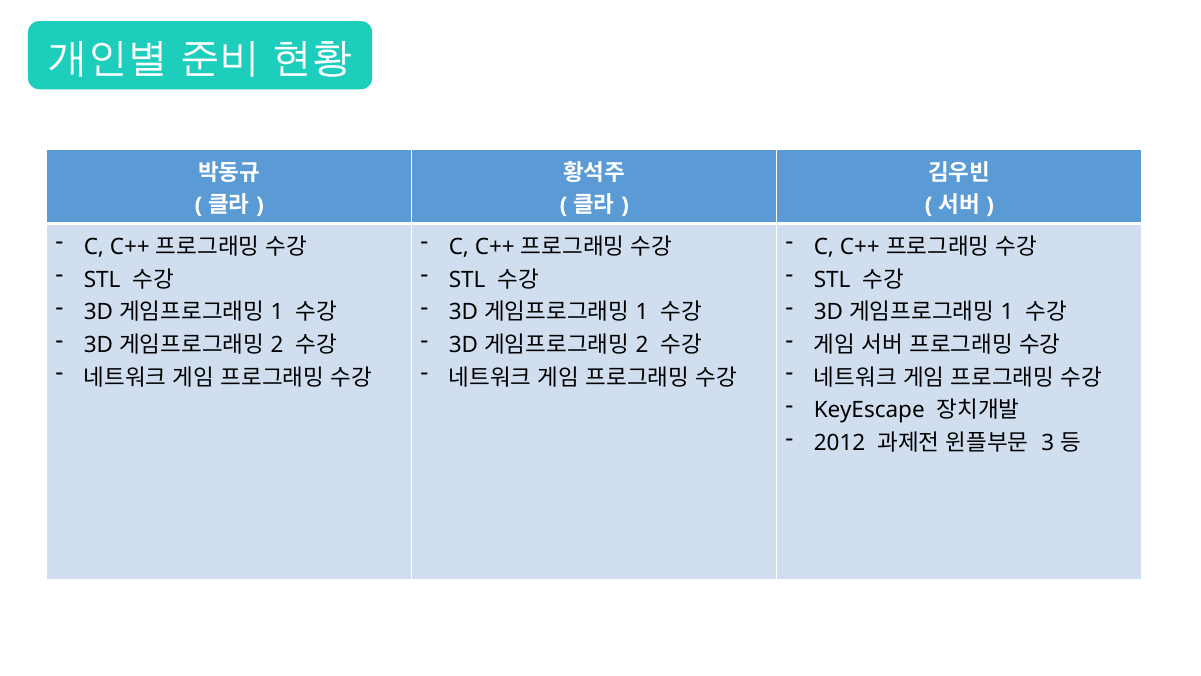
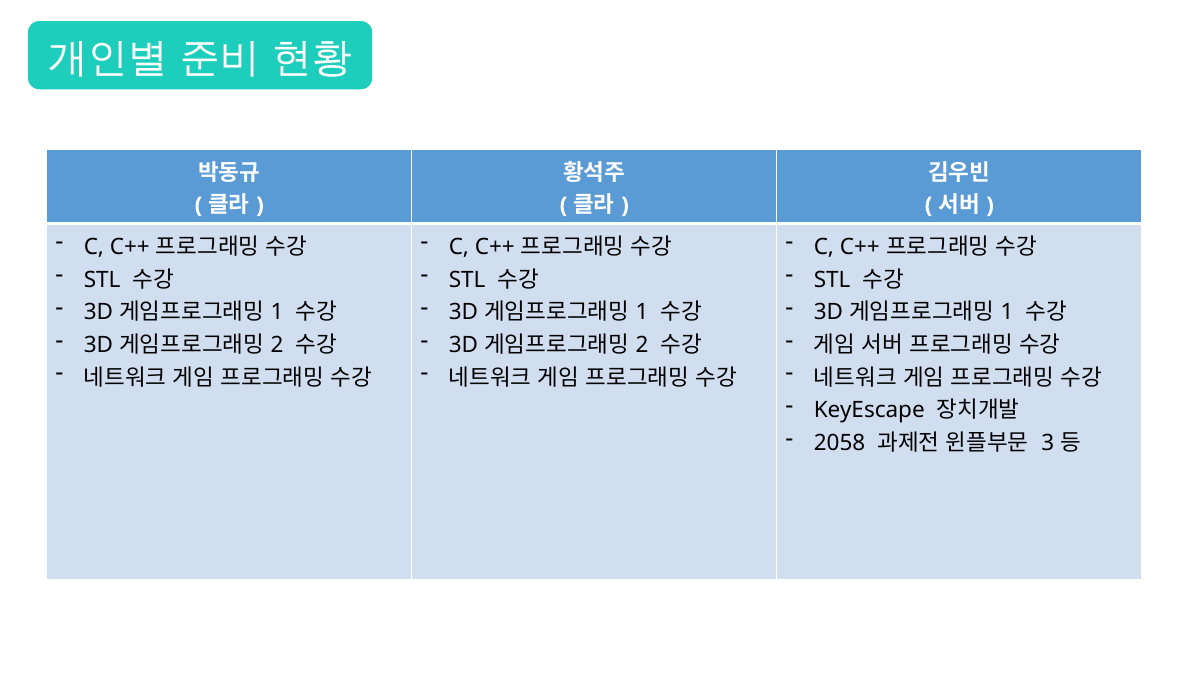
2012: 2012 -> 2058 (840, 443)
